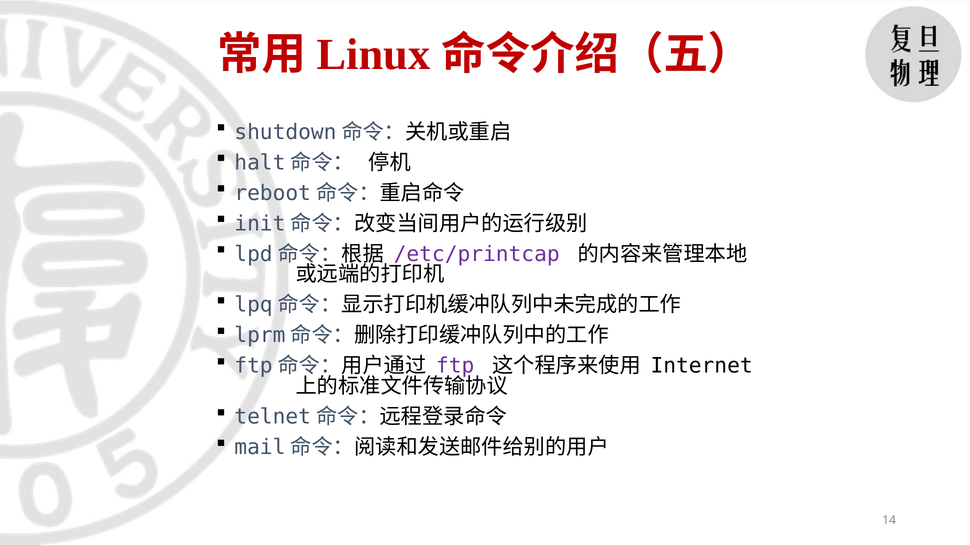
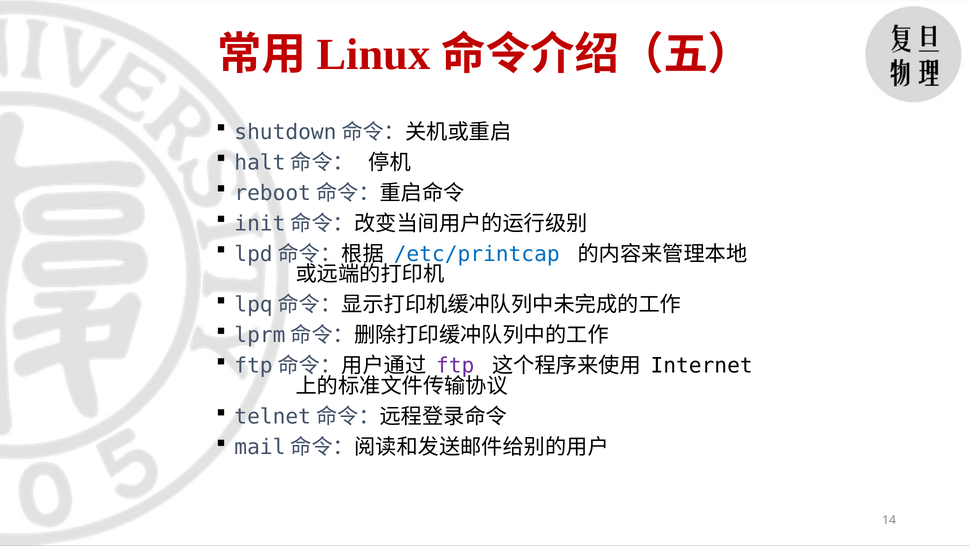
/etc/printcap colour: purple -> blue (477, 254)
